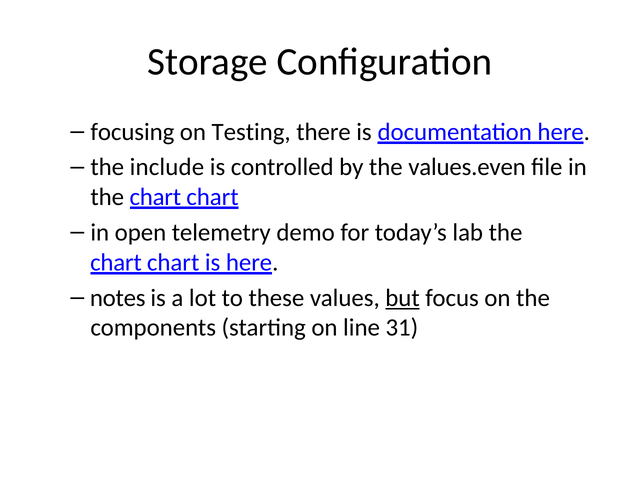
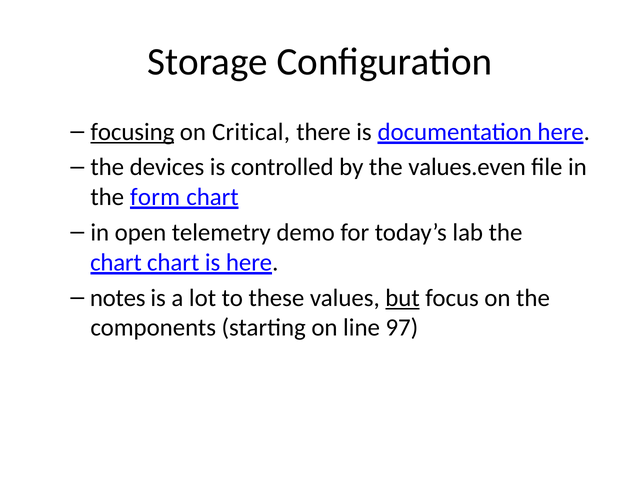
focusing underline: none -> present (132, 132)
Testing: Testing -> Critical (251, 132)
include: include -> devices (167, 167)
chart: chart -> form (155, 197)
31: 31 -> 97 (402, 328)
